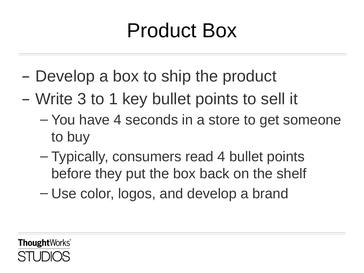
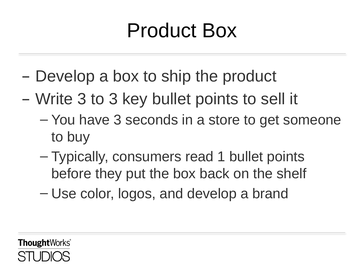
to 1: 1 -> 3 (113, 99)
have 4: 4 -> 3 (118, 120)
read 4: 4 -> 1 (221, 157)
